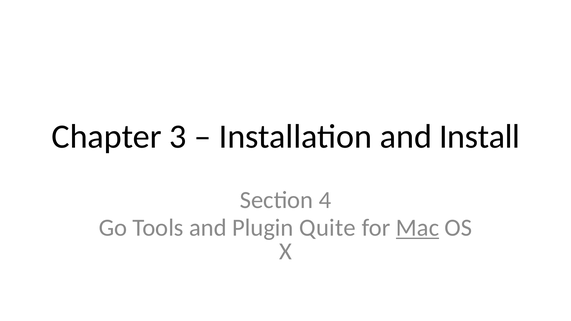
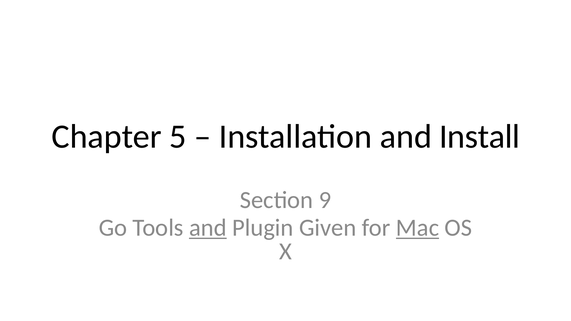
3: 3 -> 5 (178, 137)
4: 4 -> 9 (325, 200)
and underline: none -> present (208, 228)
Quite: Quite -> Given (328, 228)
